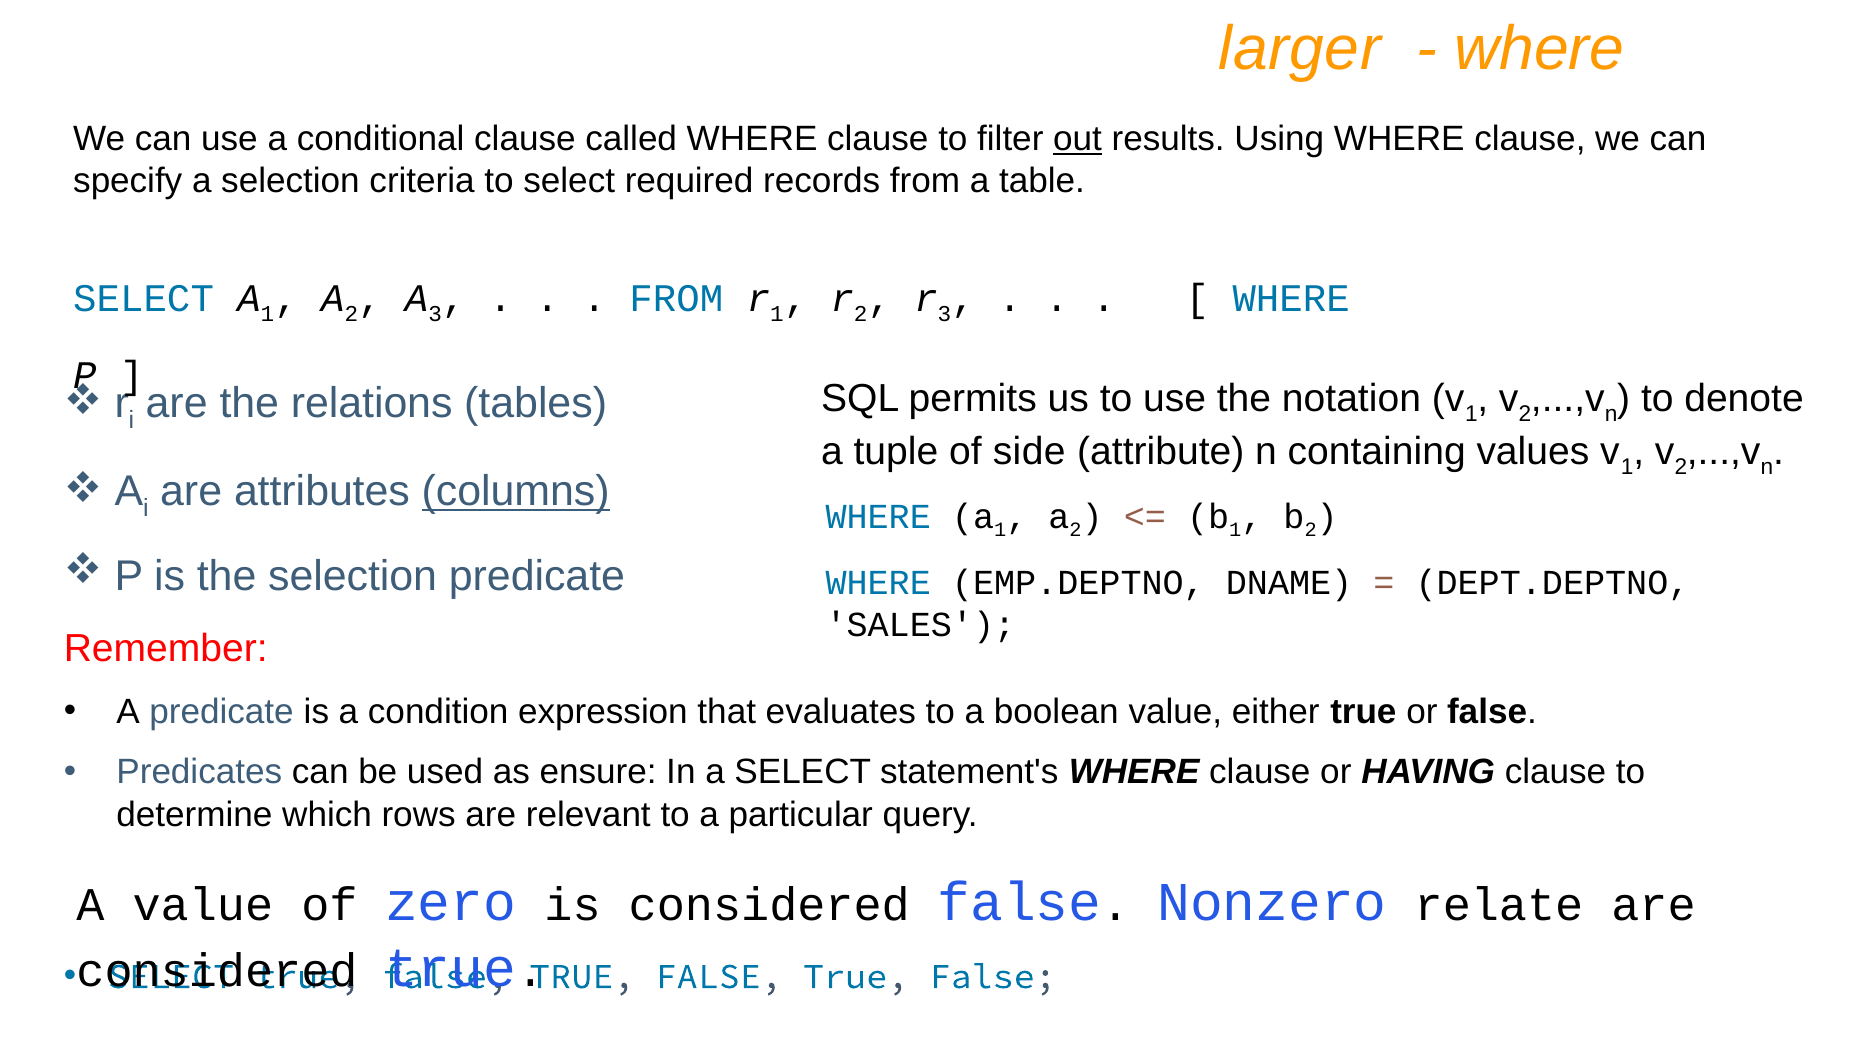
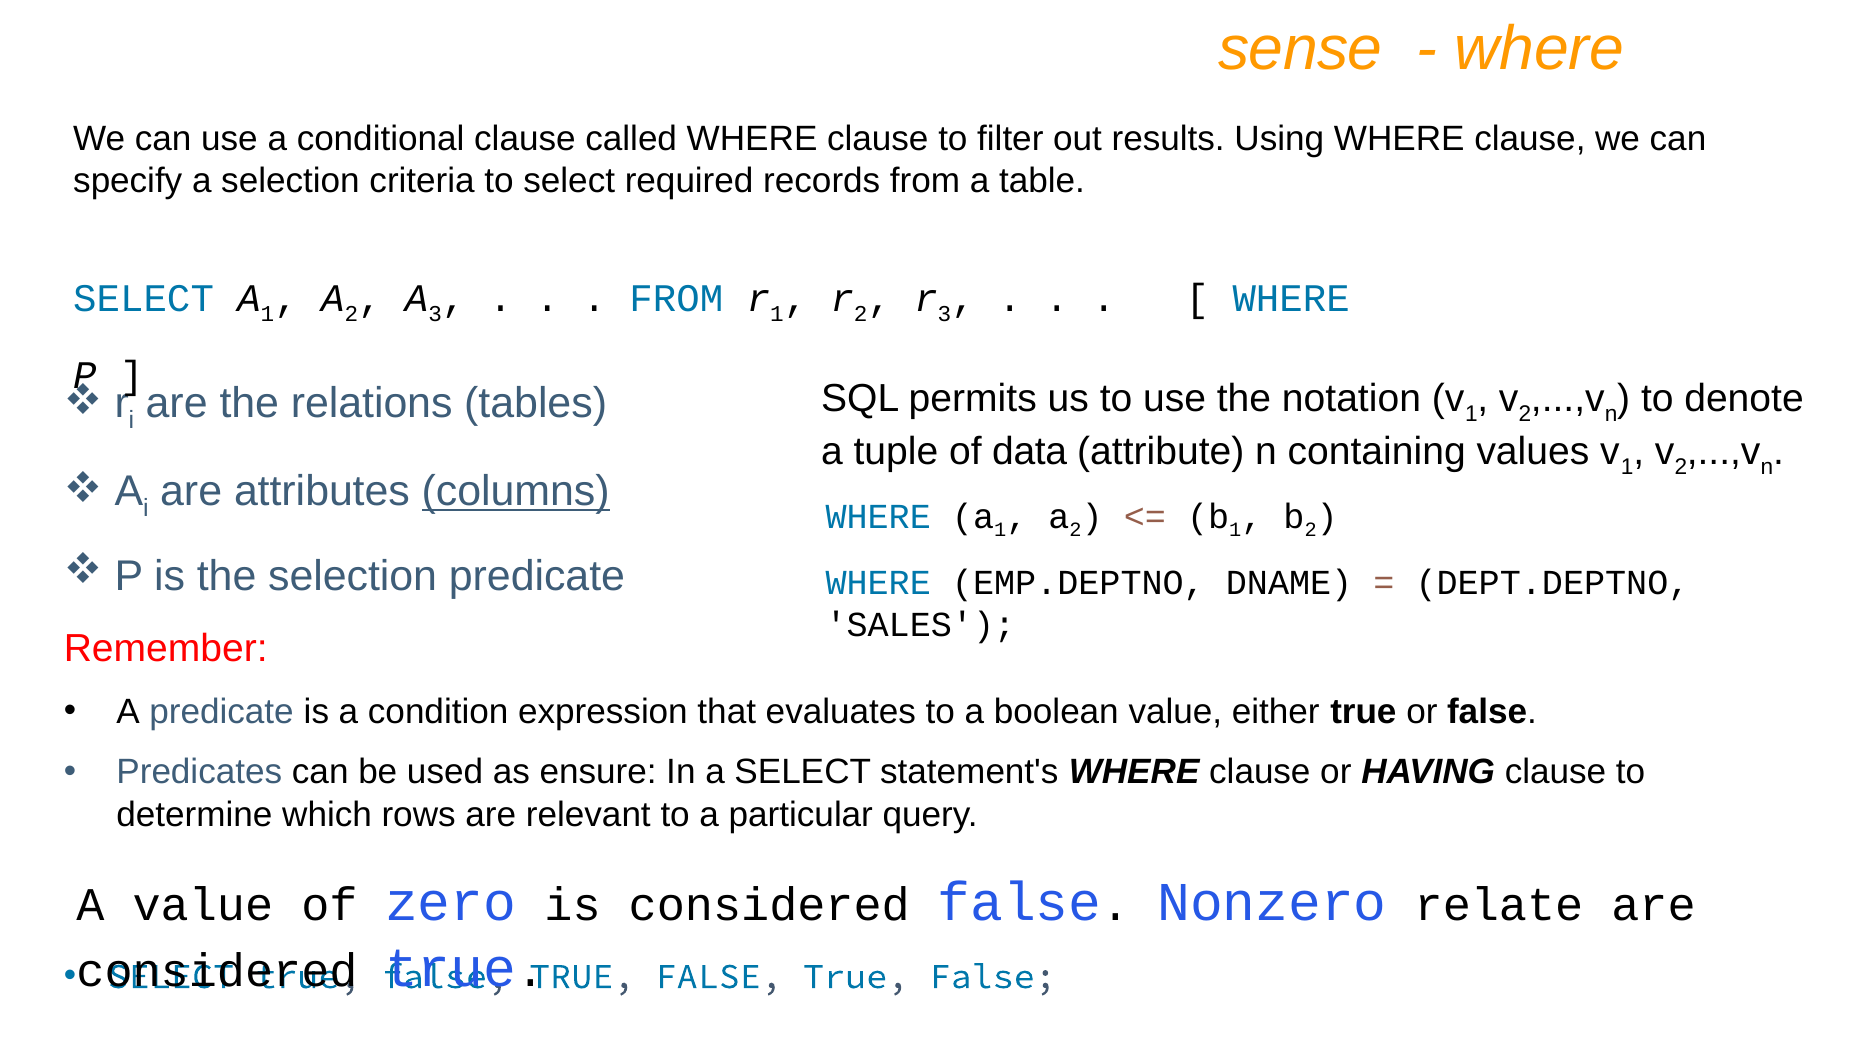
larger: larger -> sense (1300, 49)
out underline: present -> none (1077, 138)
side: side -> data (1030, 452)
